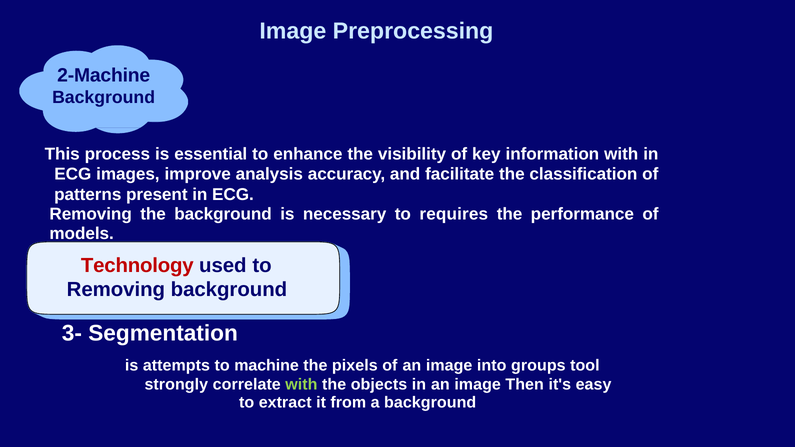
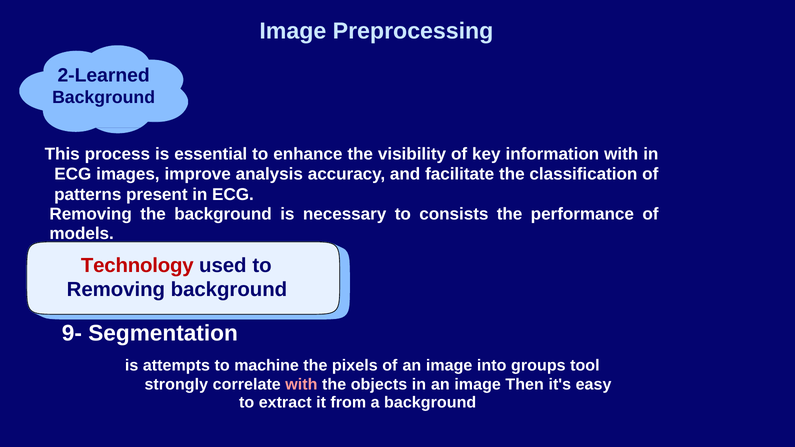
2-Machine: 2-Machine -> 2-Learned (104, 76)
requires: requires -> consists (454, 214)
3-: 3- -> 9- (72, 333)
with colour: light green -> pink (301, 384)
